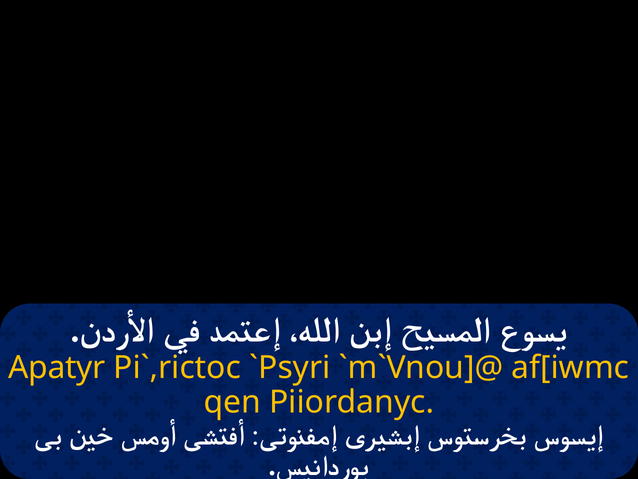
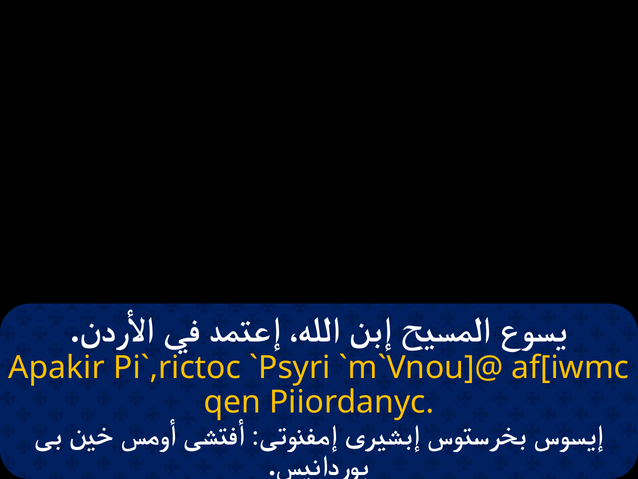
Apatyr: Apatyr -> Apakir (57, 367)
